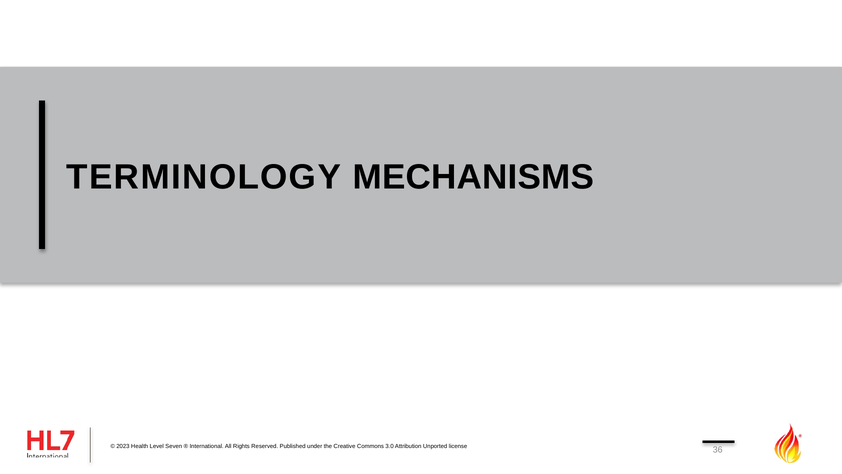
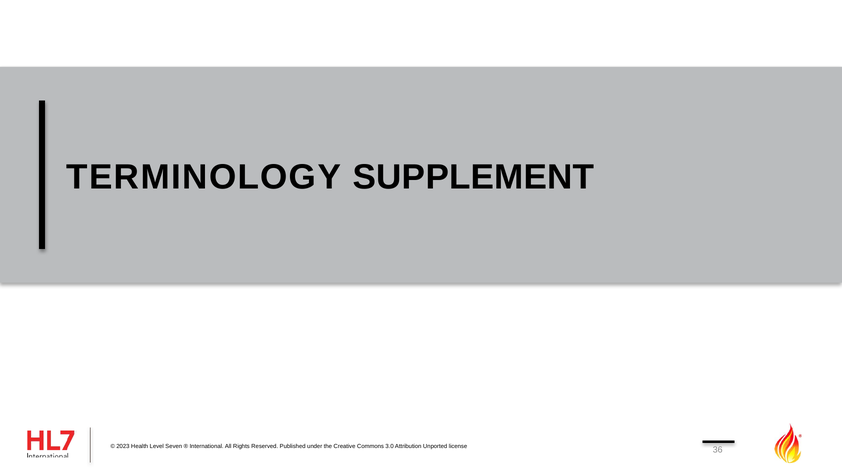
MECHANISMS: MECHANISMS -> SUPPLEMENT (474, 177)
